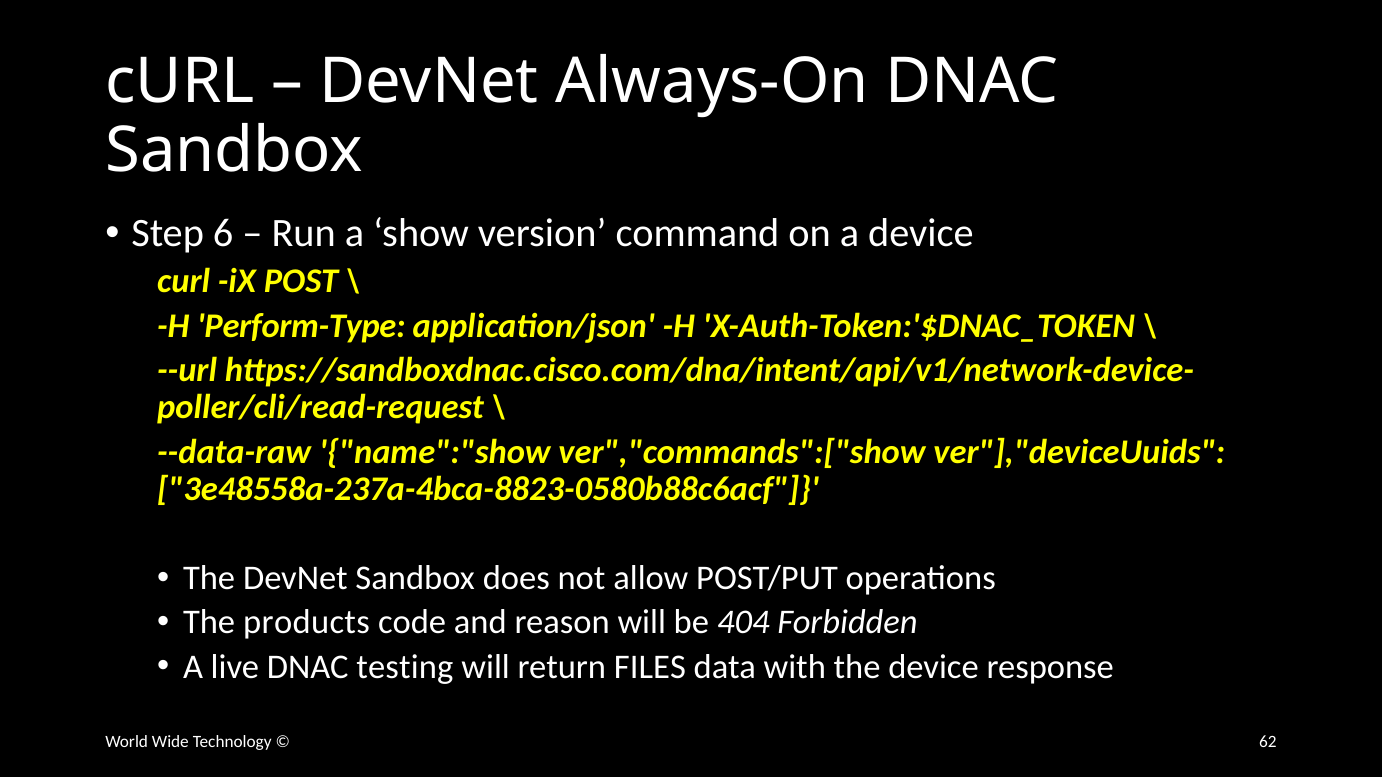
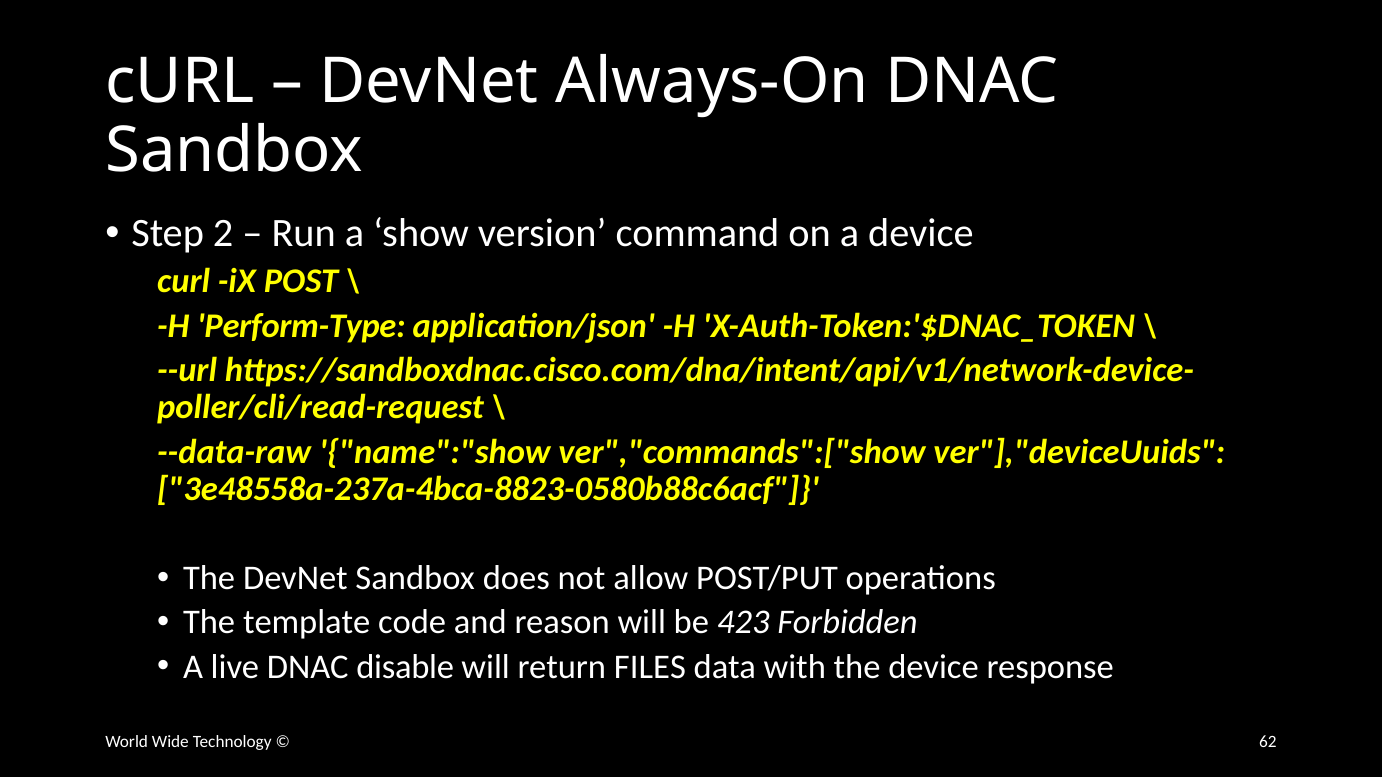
6: 6 -> 2 (223, 234)
products: products -> template (307, 623)
404: 404 -> 423 (743, 623)
testing: testing -> disable (405, 667)
